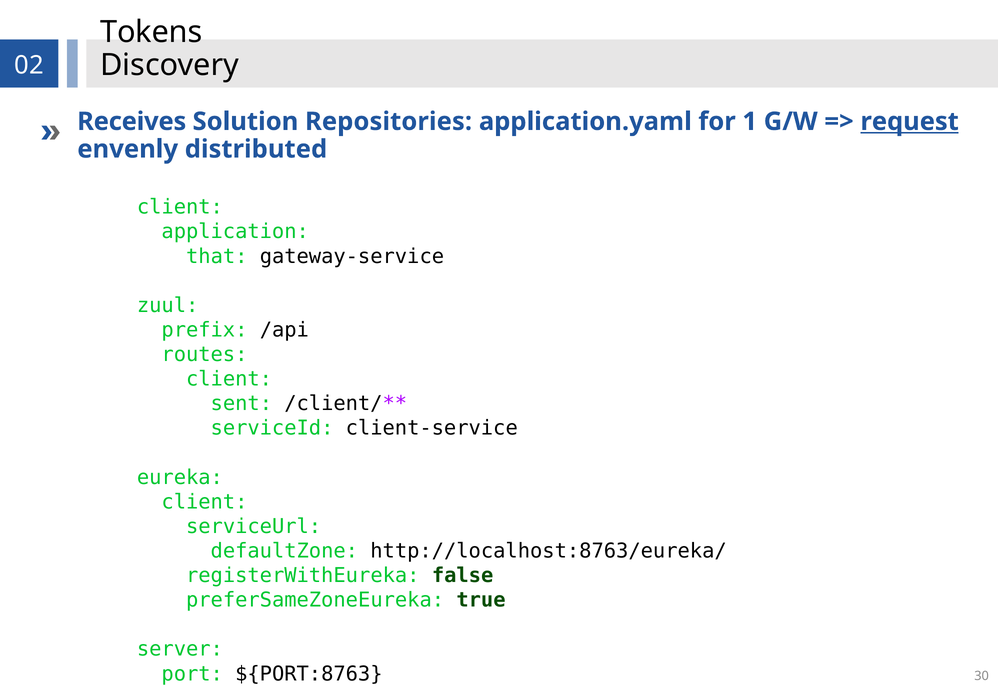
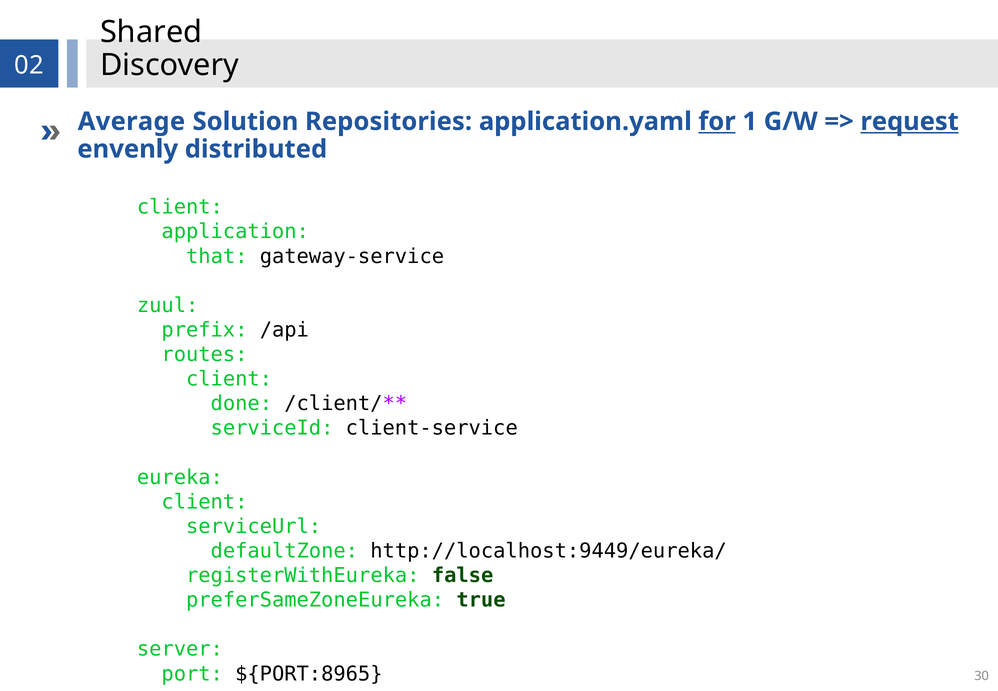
Tokens: Tokens -> Shared (151, 32)
Receives: Receives -> Average (131, 121)
for underline: none -> present (717, 121)
sent: sent -> done (241, 404)
http://localhost:8763/eureka/: http://localhost:8763/eureka/ -> http://localhost:9449/eureka/ (549, 551)
${PORT:8763: ${PORT:8763 -> ${PORT:8965 (309, 674)
